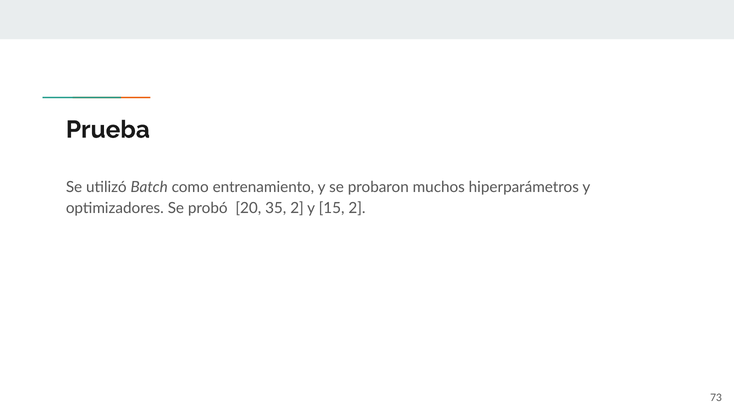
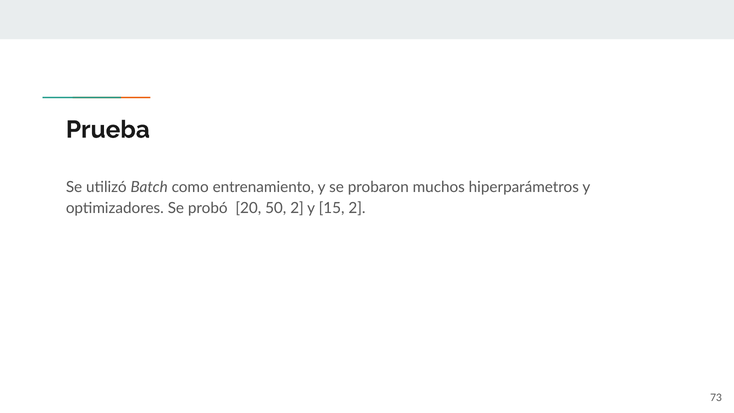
35: 35 -> 50 (276, 208)
